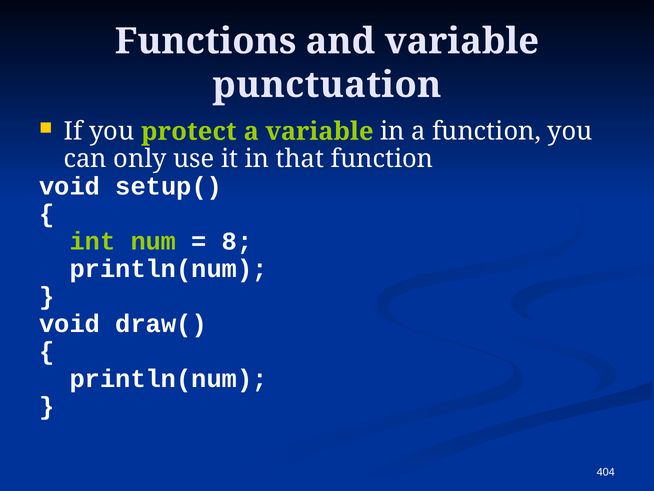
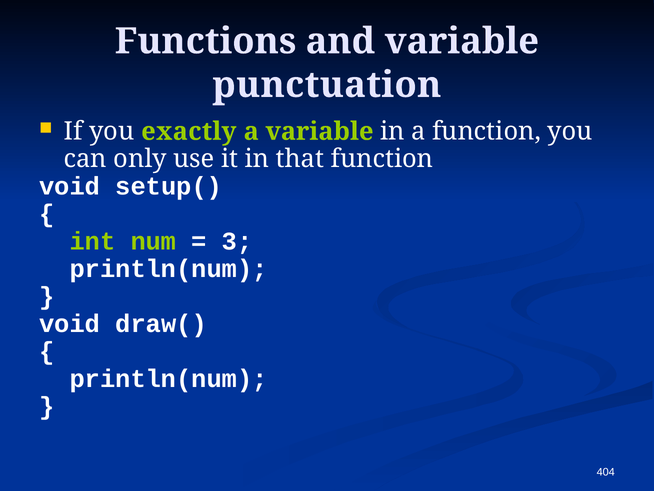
protect: protect -> exactly (189, 131)
8: 8 -> 3 (237, 241)
